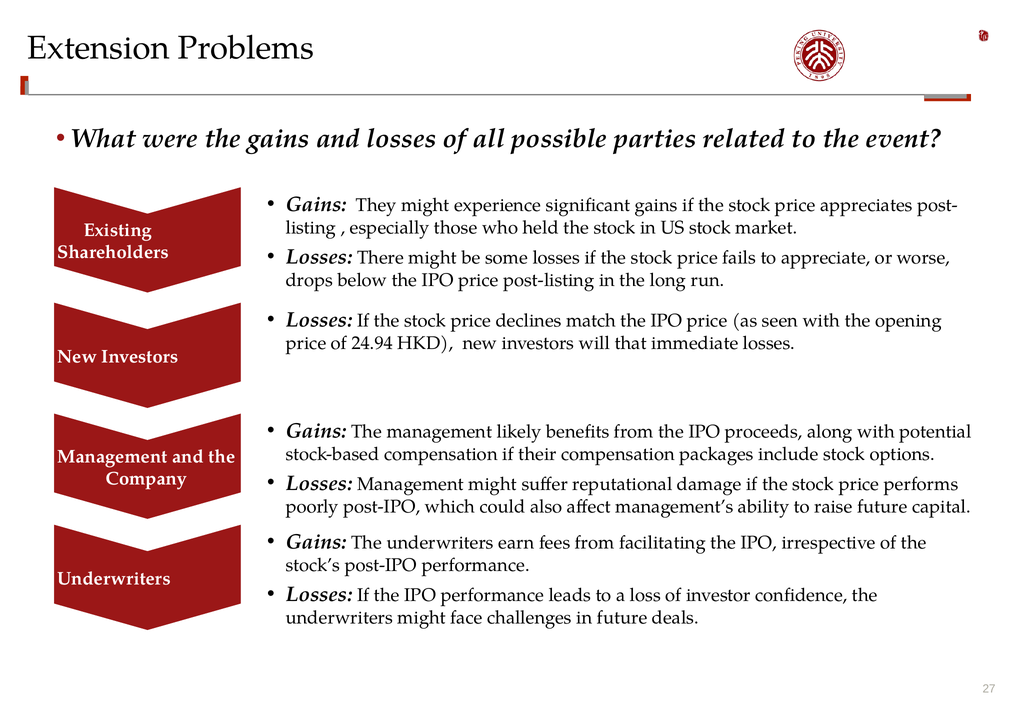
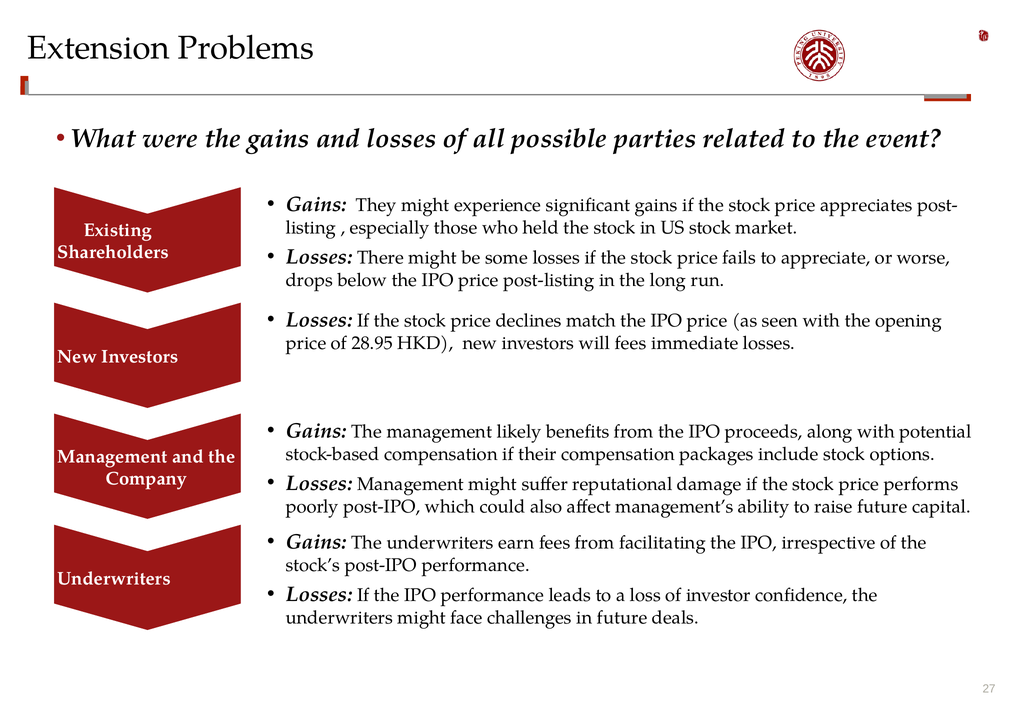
24.94: 24.94 -> 28.95 (372, 343)
will that: that -> fees (631, 343)
